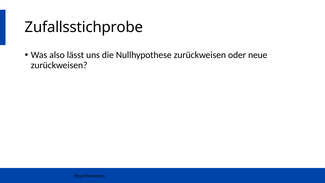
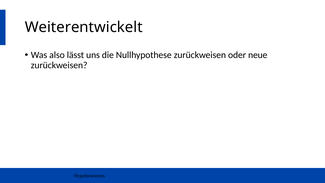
Zufallsstichprobe: Zufallsstichprobe -> Weiterentwickelt (84, 27)
